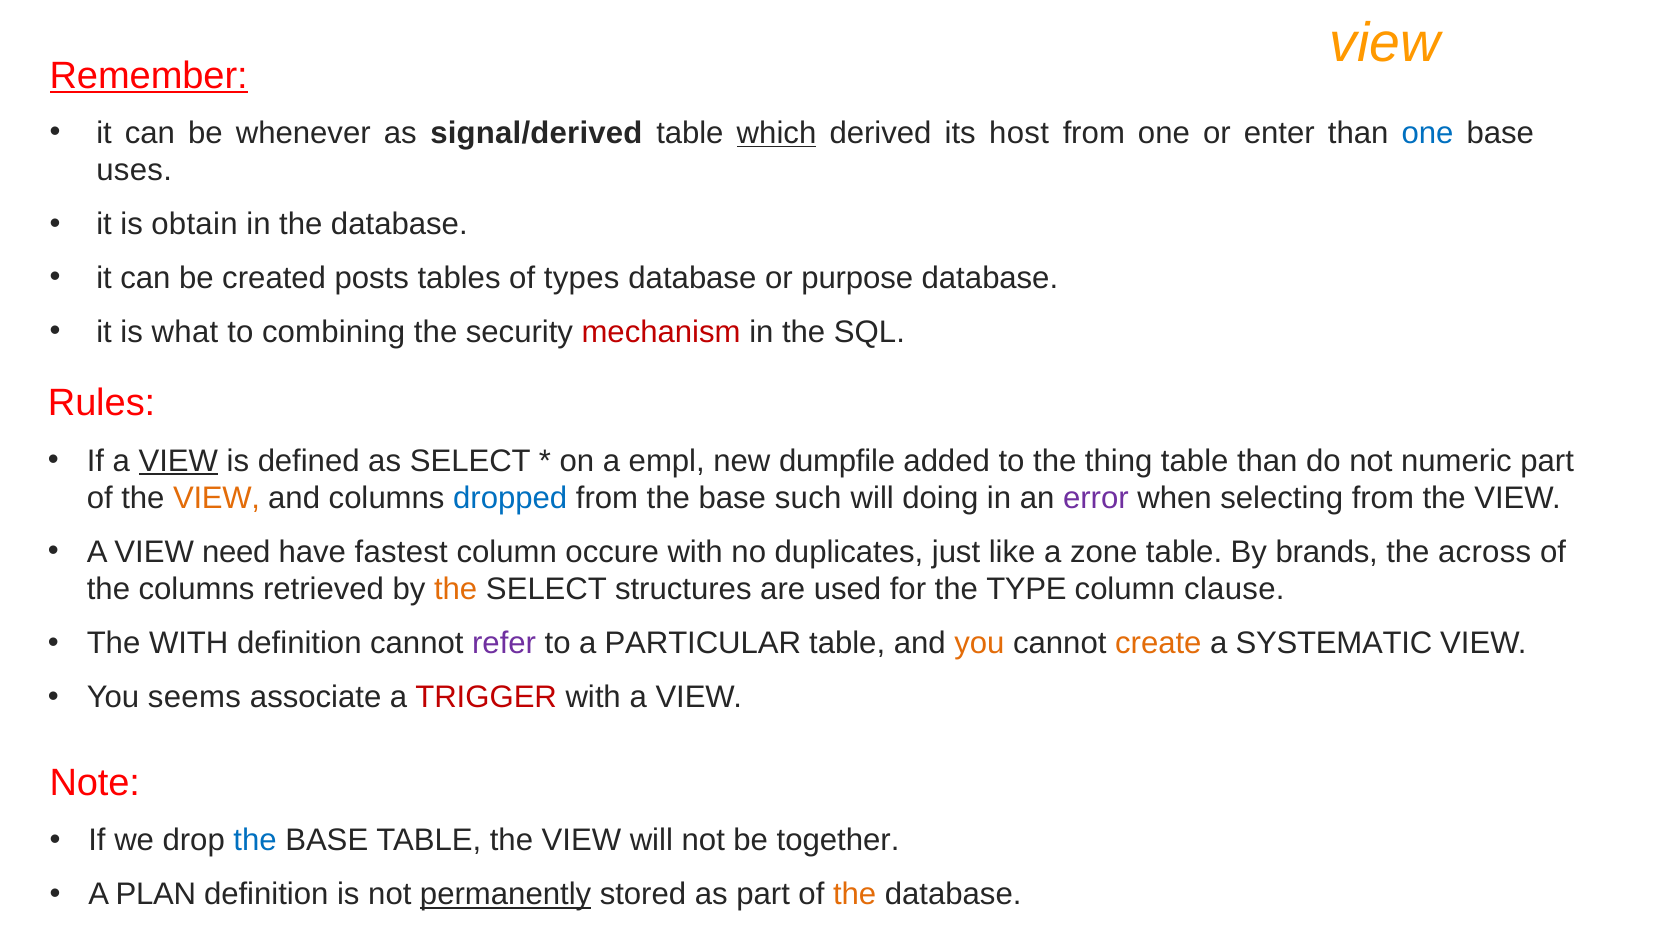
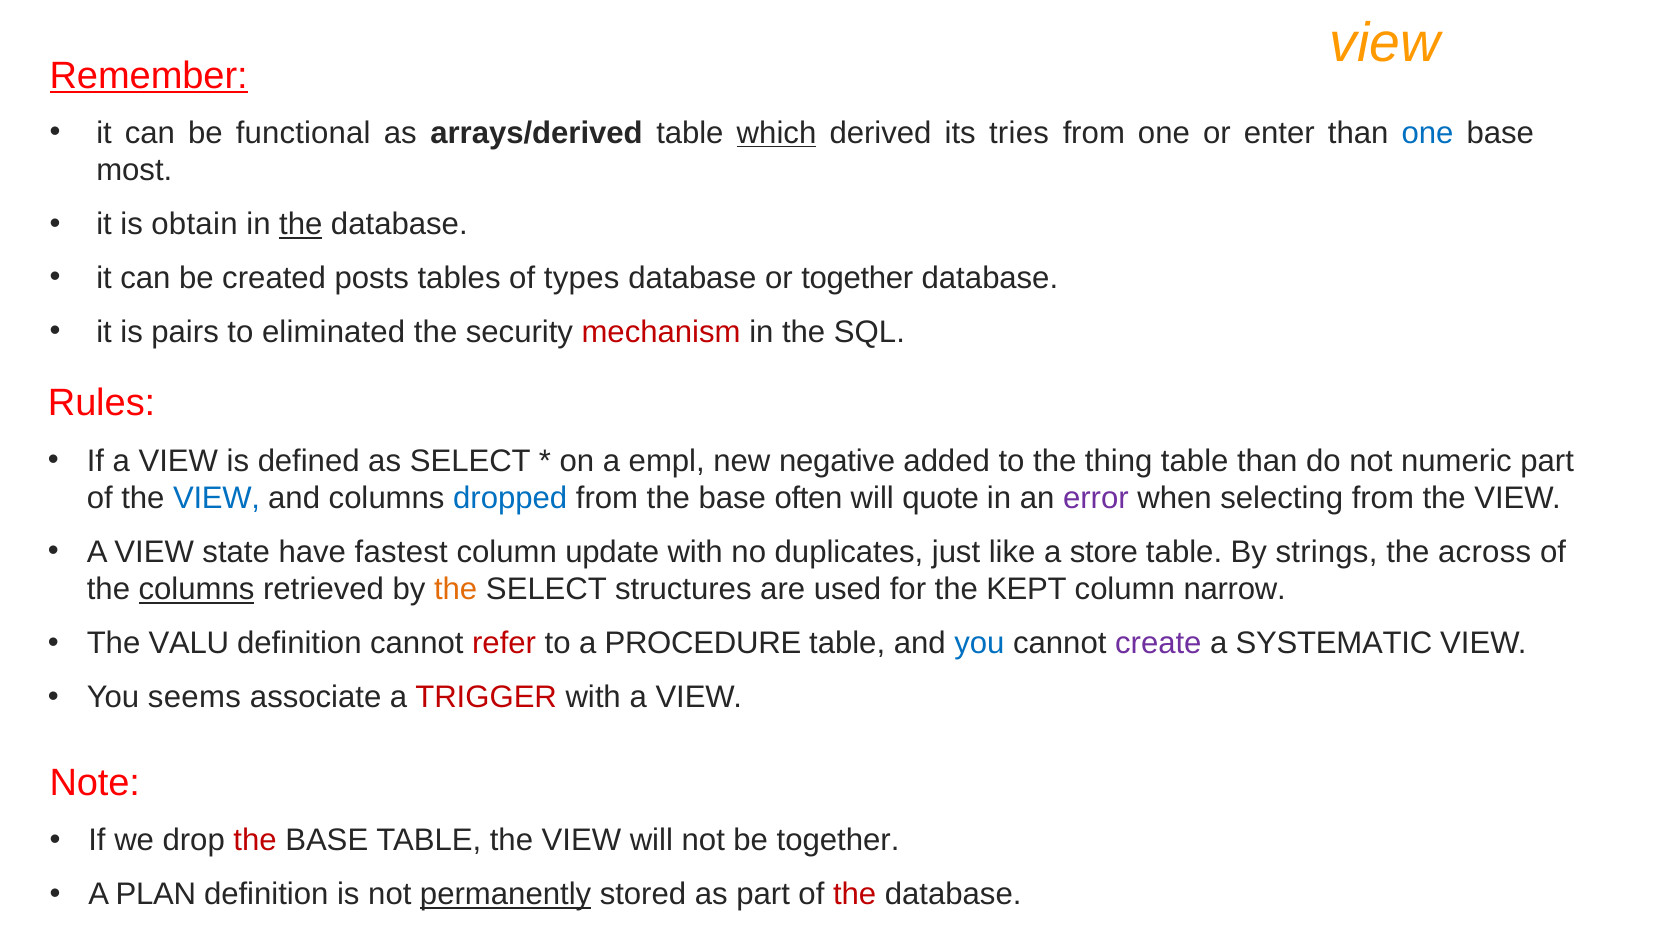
whenever: whenever -> functional (303, 133)
signal/derived: signal/derived -> arrays/derived (537, 133)
host: host -> tries (1019, 133)
uses: uses -> most (134, 170)
the underline: none -> present (301, 224)
or purpose: purpose -> together (857, 278)
what: what -> pairs (185, 332)
combining: combining -> eliminated (334, 332)
VIEW underline: present -> none (178, 461)
dumpfile: dumpfile -> negative (837, 461)
VIEW colour: orange -> blue (217, 498)
such: such -> often (808, 498)
doing: doing -> quote (941, 498)
need: need -> state (236, 552)
occure: occure -> update (612, 552)
zone: zone -> store (1104, 552)
brands: brands -> strings (1327, 552)
columns underline: none -> present (197, 589)
TYPE: TYPE -> KEPT (1026, 589)
clause: clause -> narrow (1235, 589)
The WITH: WITH -> VALU (189, 643)
refer colour: purple -> red (504, 643)
PARTICULAR: PARTICULAR -> PROCEDURE (703, 643)
you colour: orange -> blue (979, 643)
create colour: orange -> purple (1158, 643)
the colour: blue -> red (255, 840)
the colour: orange -> red (855, 894)
